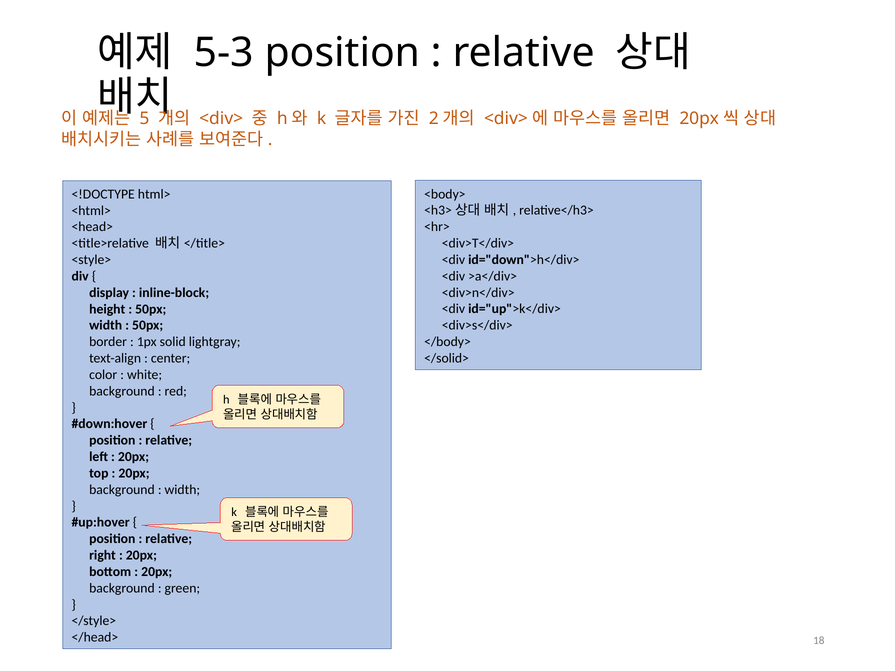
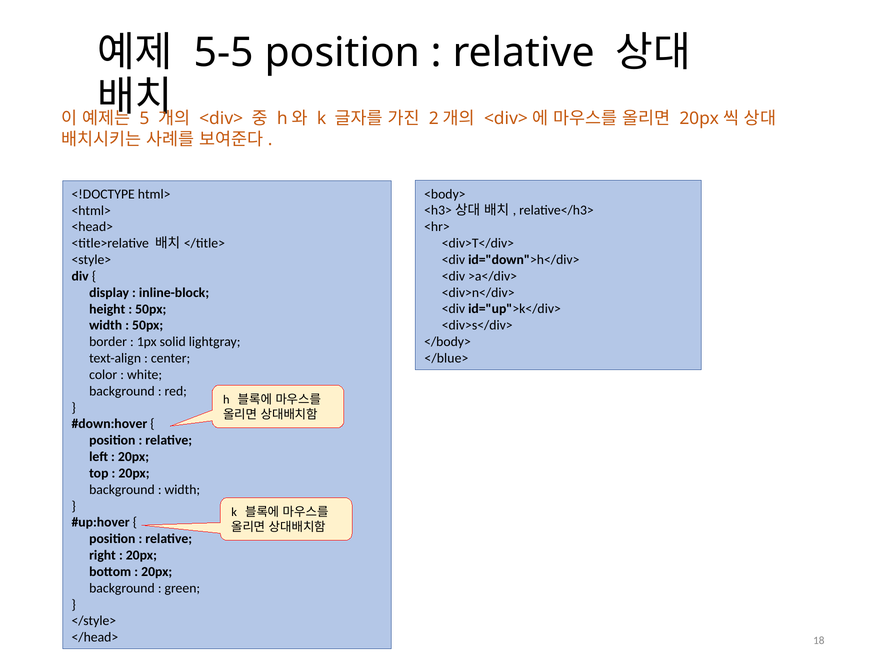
5-3: 5-3 -> 5-5 (224, 53)
</solid>: </solid> -> </blue> (446, 358)
